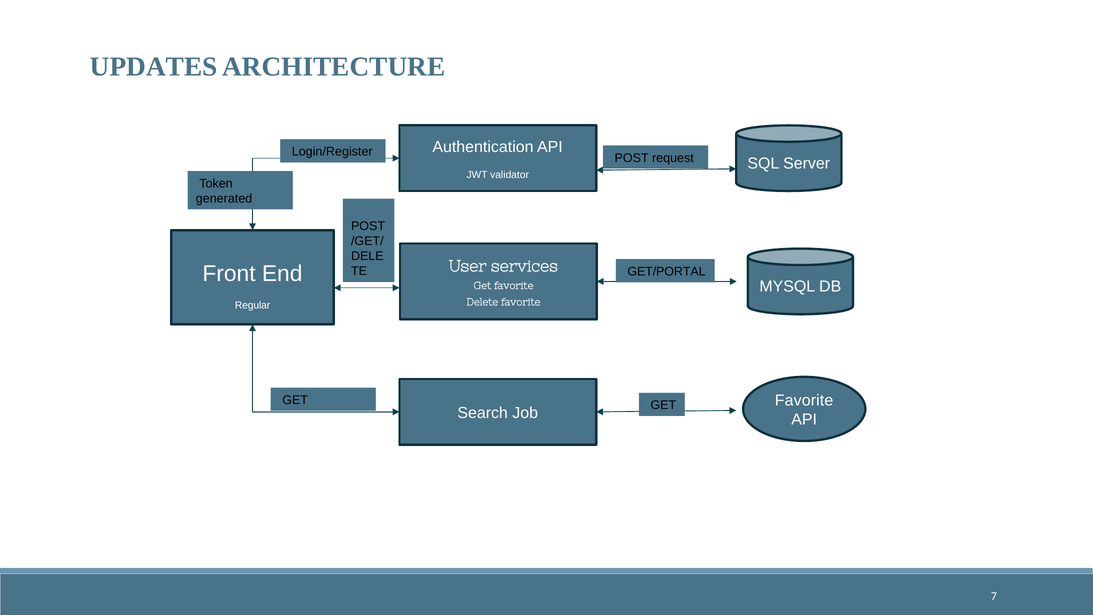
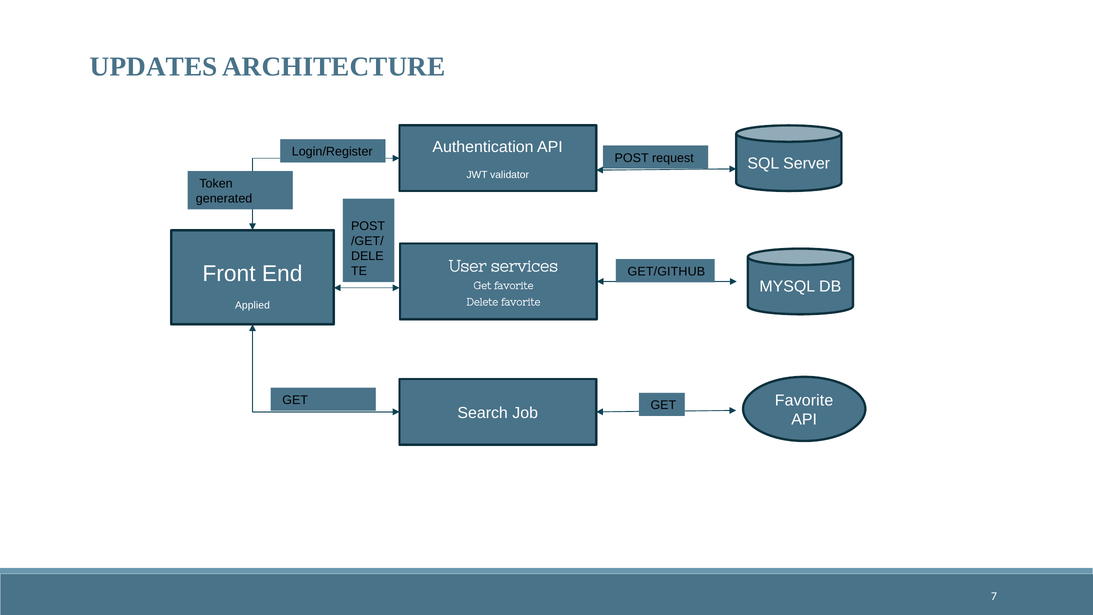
GET/PORTAL: GET/PORTAL -> GET/GITHUB (666, 271)
Regular: Regular -> Applied (252, 305)
